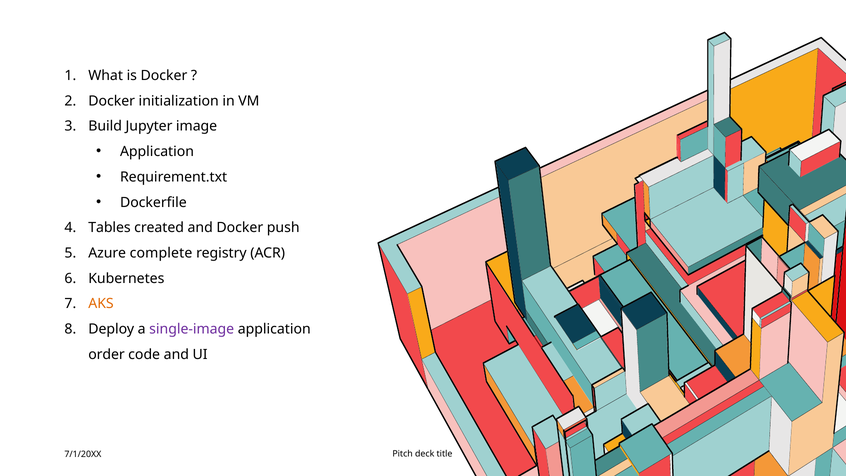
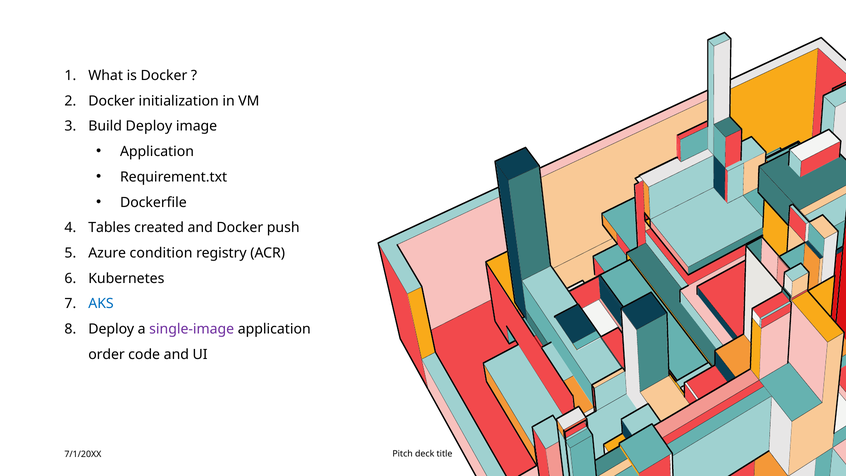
Build Jupyter: Jupyter -> Deploy (149, 126)
complete: complete -> condition (161, 253)
AKS colour: orange -> blue (101, 304)
